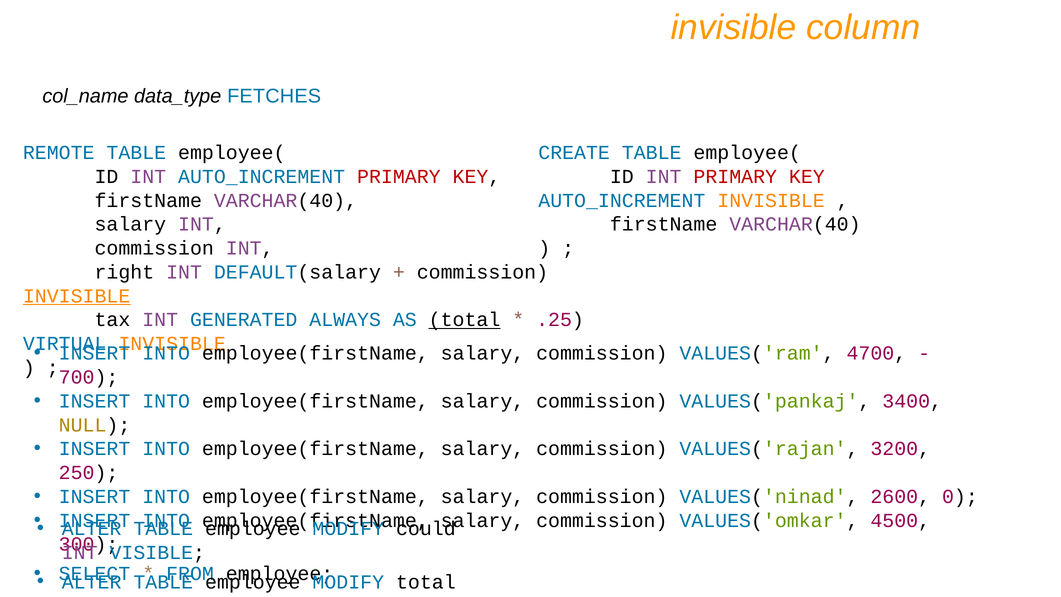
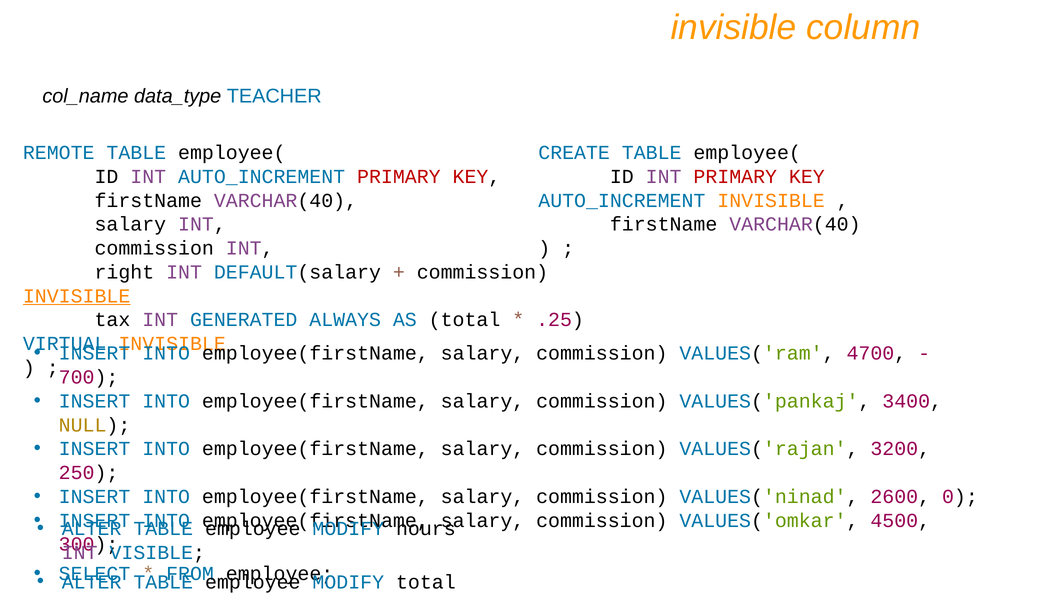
FETCHES: FETCHES -> TEACHER (274, 96)
total underline: present -> none (465, 320)
could: could -> hours (426, 529)
